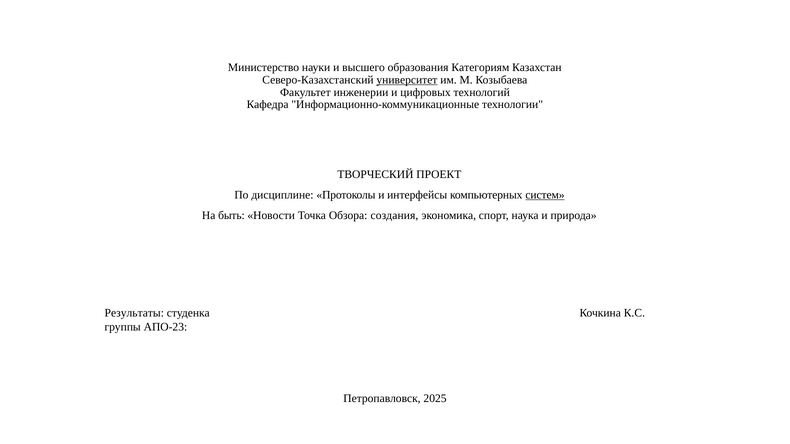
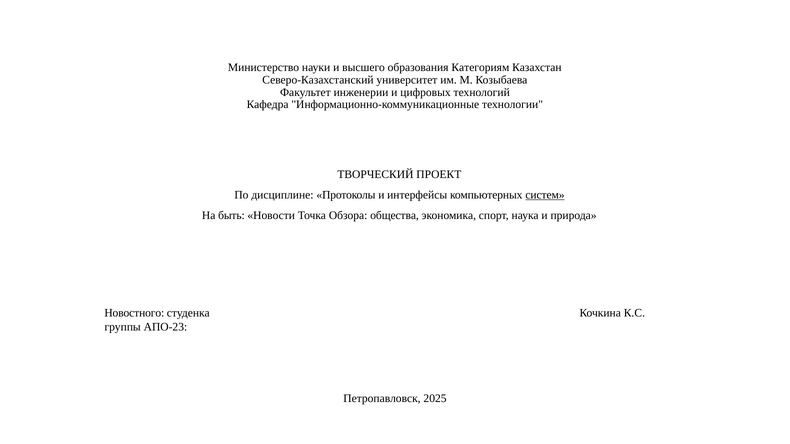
университет underline: present -> none (407, 80)
создания: создания -> общества (395, 216)
Результаты: Результаты -> Новостного (134, 313)
